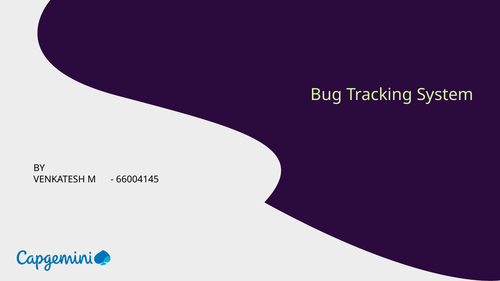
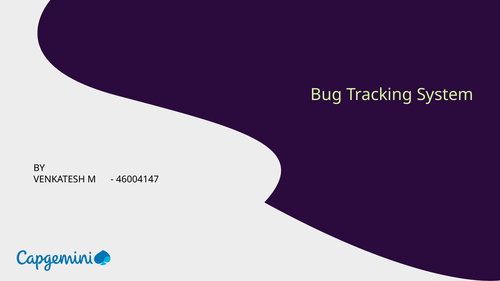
66004145: 66004145 -> 46004147 (137, 179)
